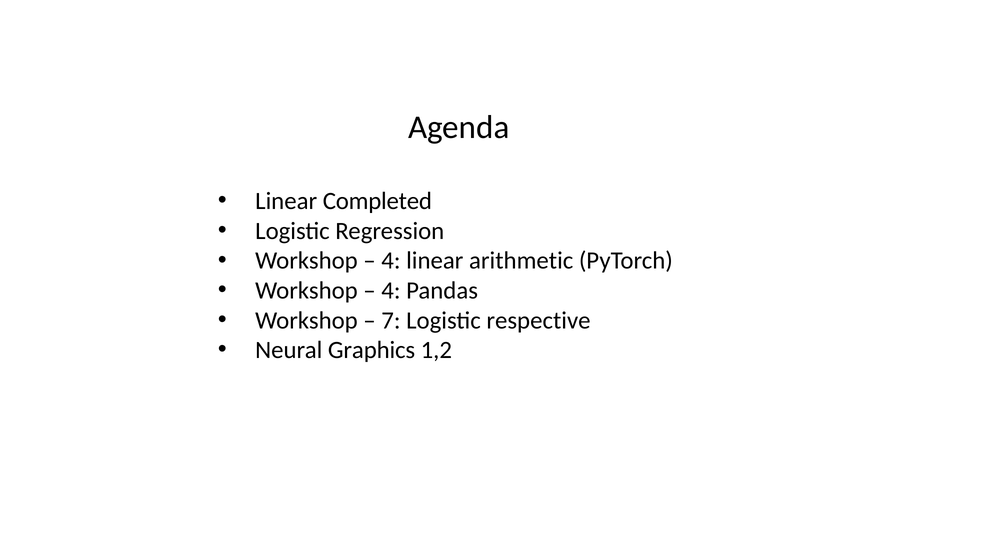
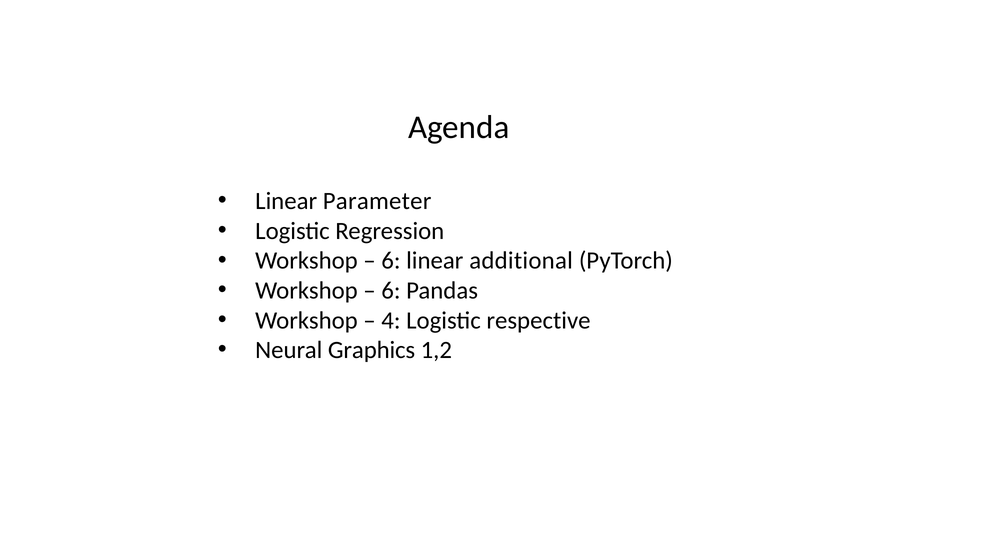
Completed: Completed -> Parameter (377, 201)
4: 4 -> 6 (391, 260)
arithmetic: arithmetic -> additional (521, 260)
4: 4 -> 6 (391, 290)
7: 7 -> 4 (391, 320)
